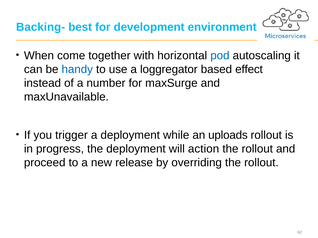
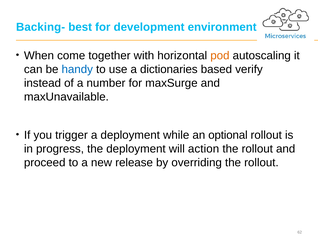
pod colour: blue -> orange (220, 56)
loggregator: loggregator -> dictionaries (169, 70)
effect: effect -> verify (249, 70)
uploads: uploads -> optional (228, 135)
